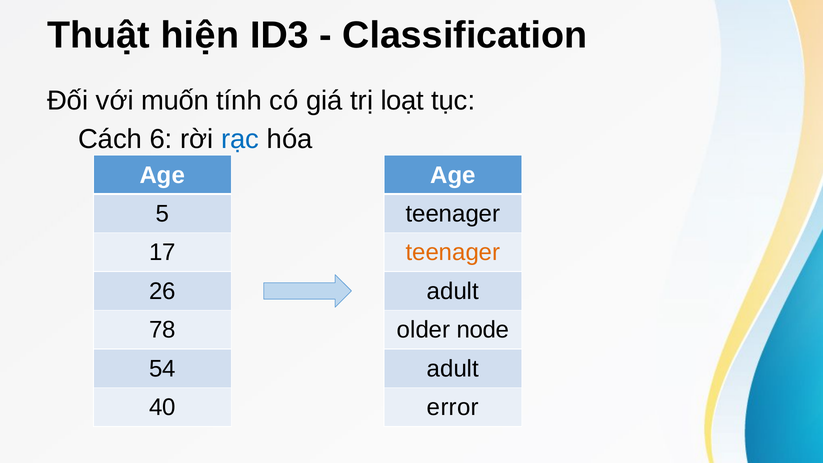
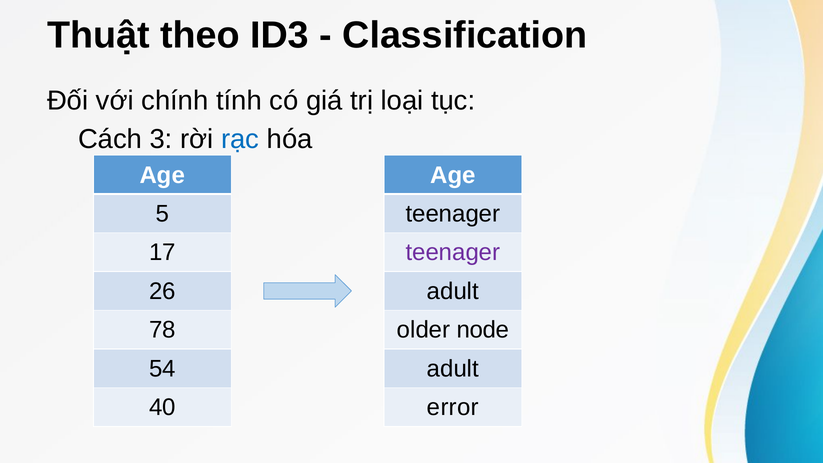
hiện: hiện -> theo (200, 35)
muốn: muốn -> chính (175, 101)
loạt: loạt -> loại (402, 101)
6: 6 -> 3 (161, 139)
teenager colour: orange -> purple (453, 253)
